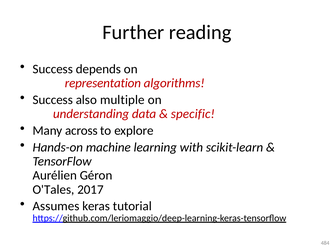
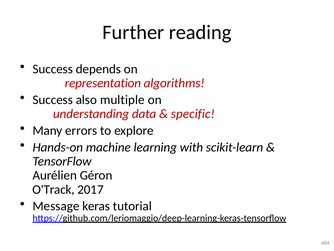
across: across -> errors (81, 130)
O'Tales: O'Tales -> O'Track (54, 189)
Assumes: Assumes -> Message (56, 206)
